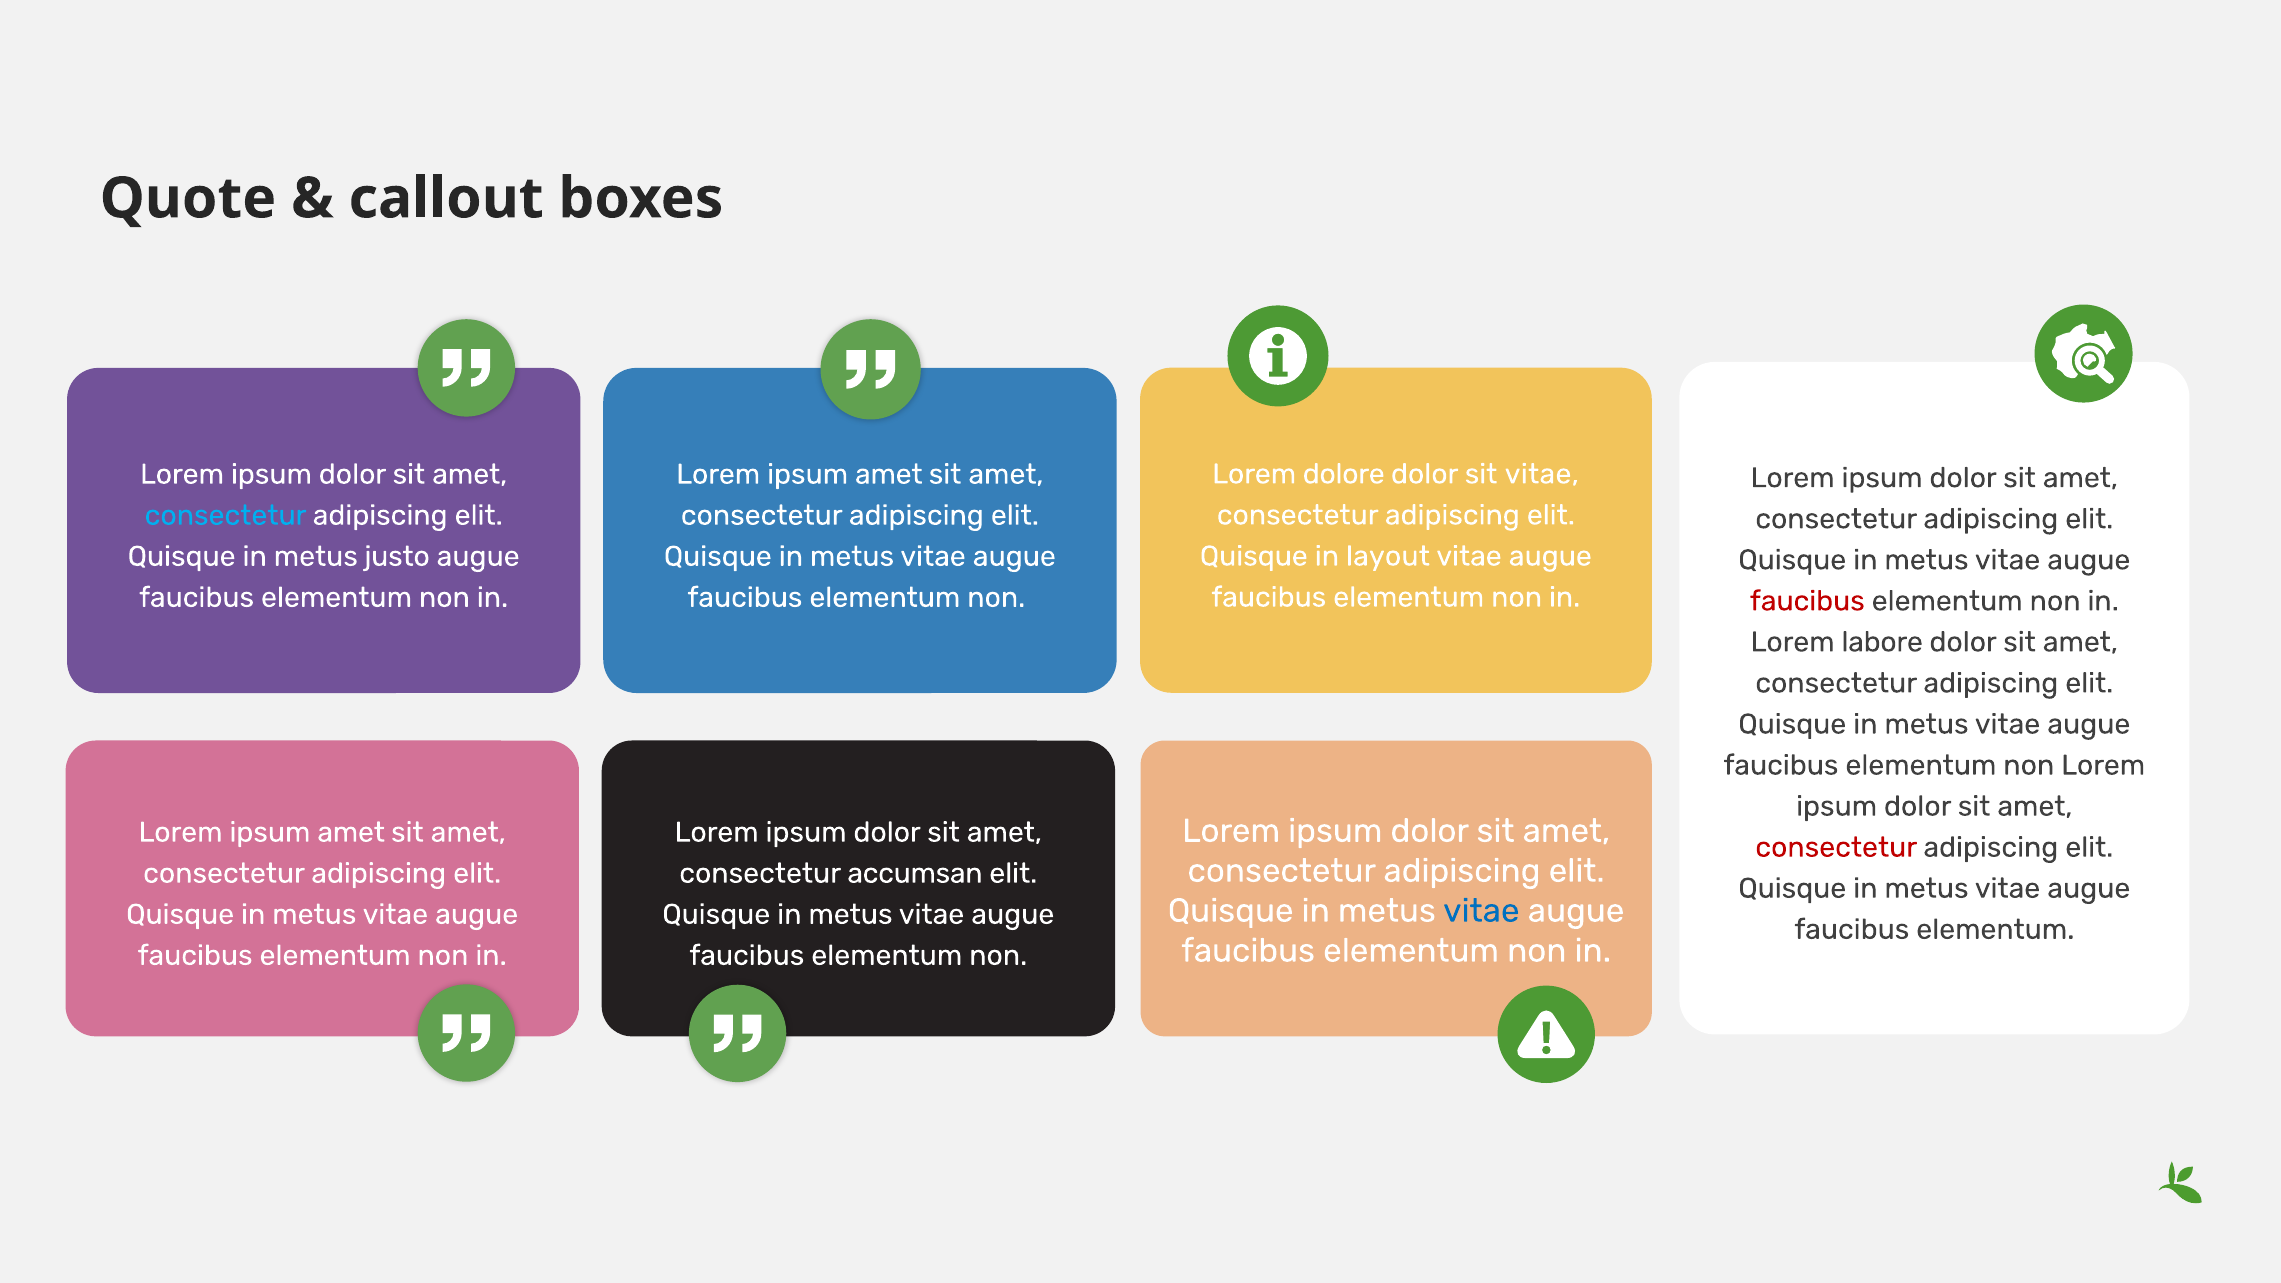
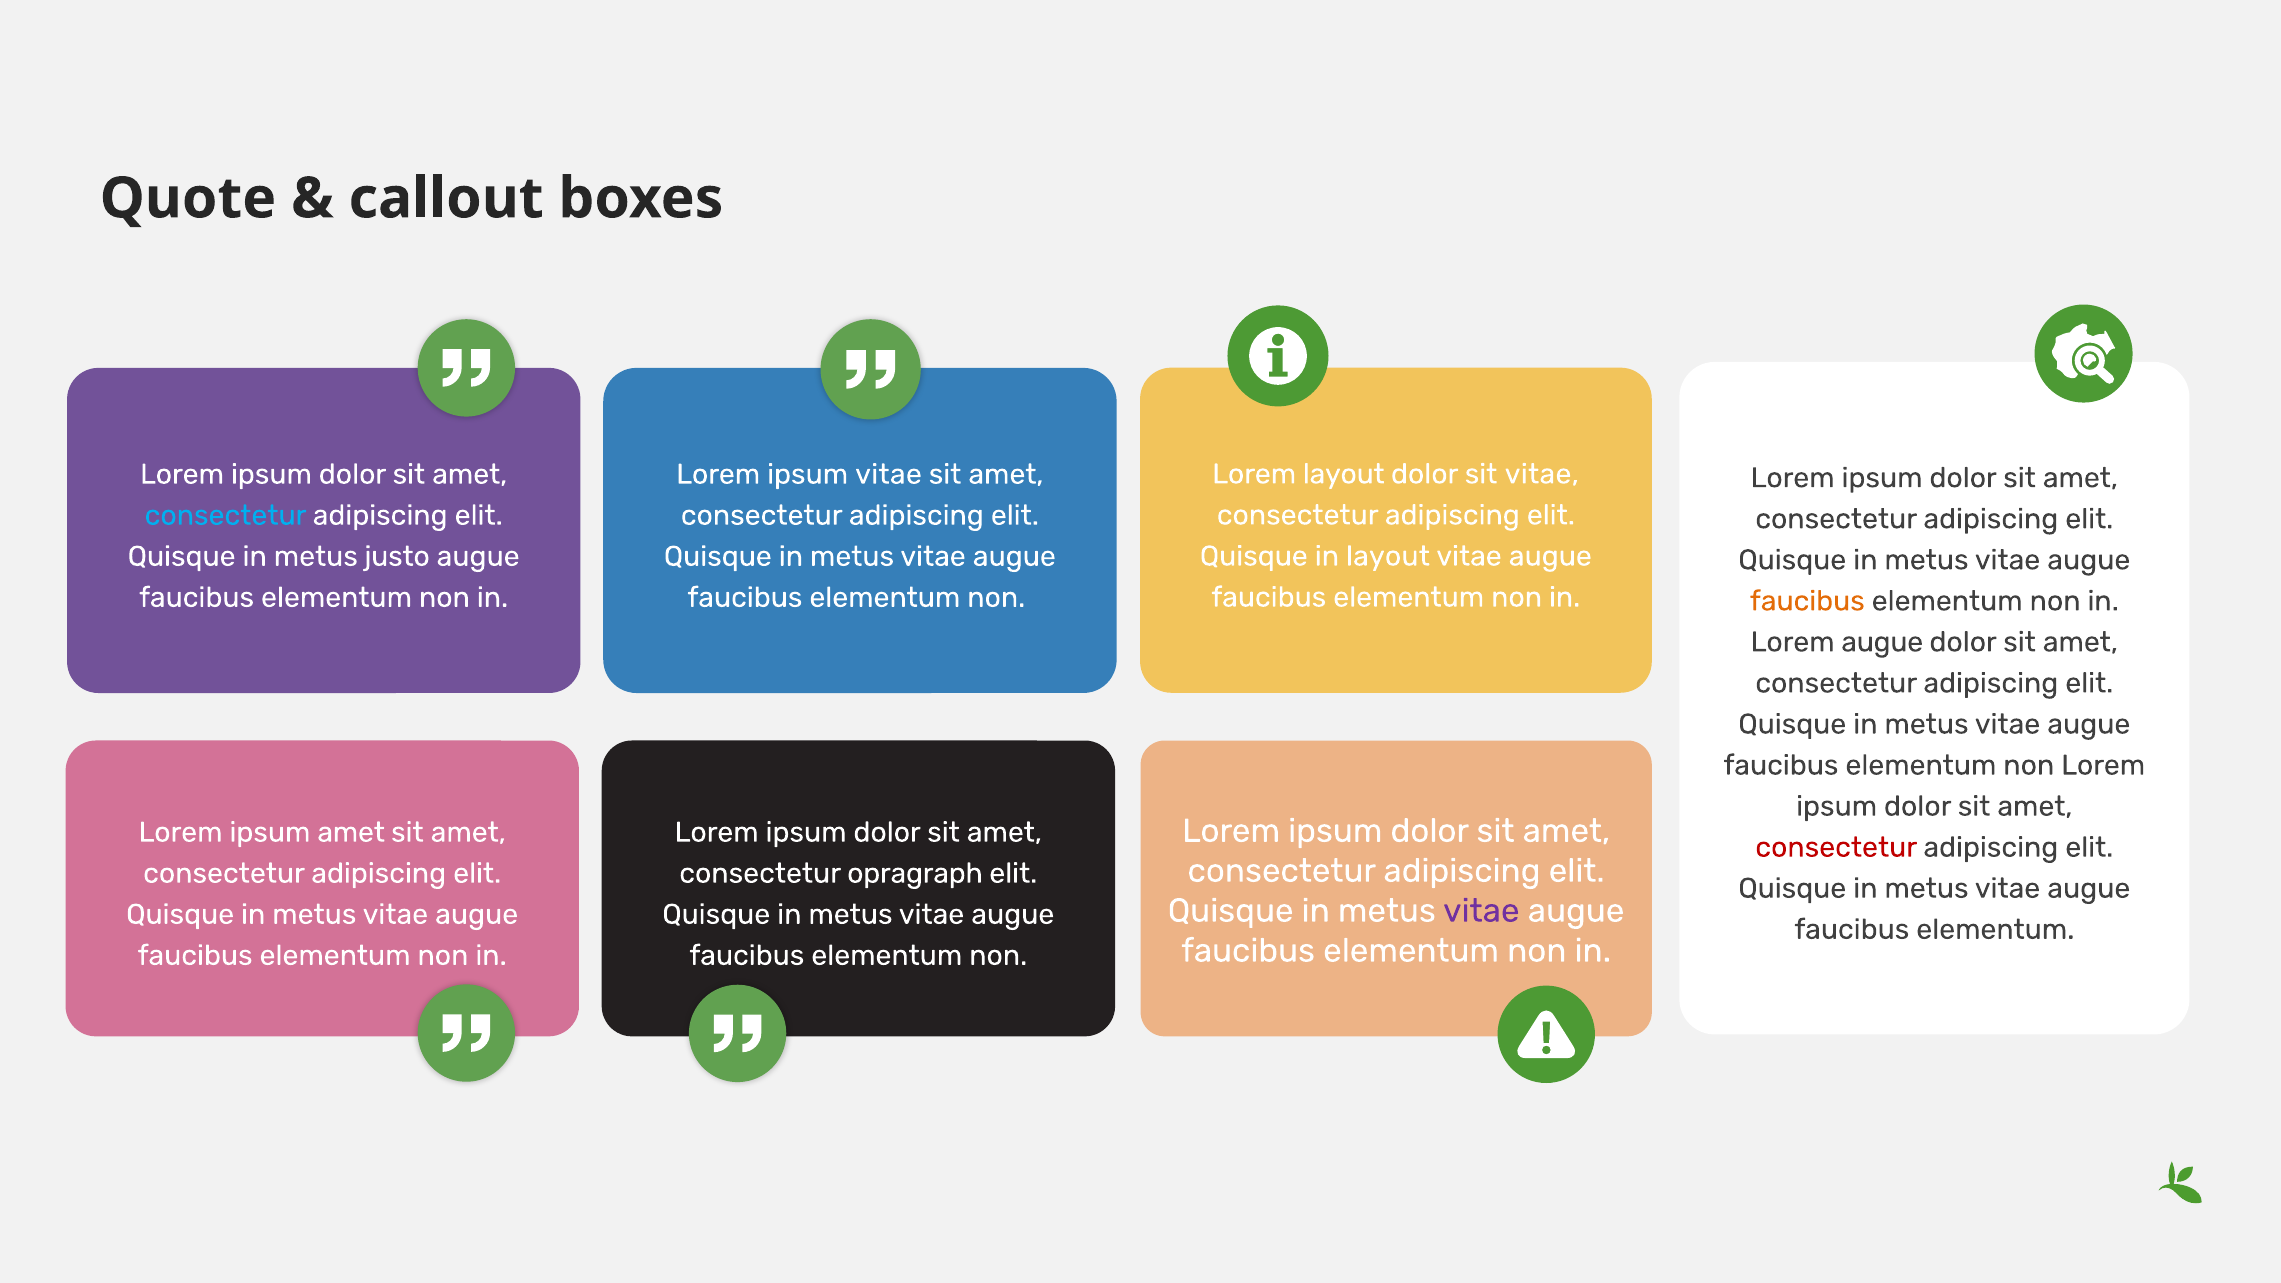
Lorem dolore: dolore -> layout (1344, 474)
amet: amet -> vitae (889, 474)
faucibus colour: red -> orange (1807, 601)
Lorem labore: labore -> augue (1882, 642)
accumsan: accumsan -> opragraph (915, 873)
vitae colour: blue -> purple (1481, 911)
